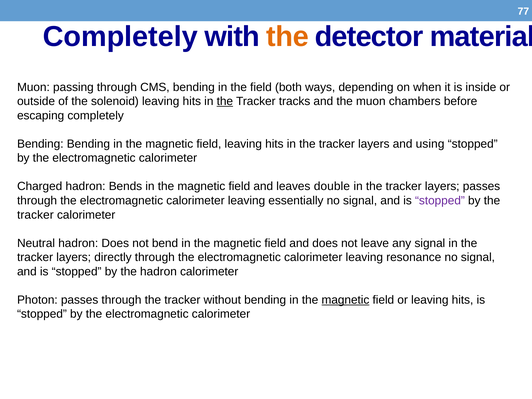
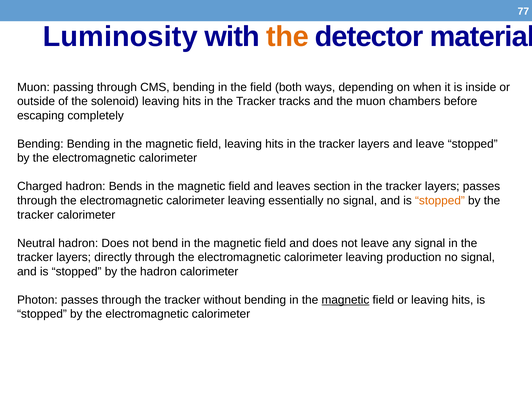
Completely: Completely -> Luminosity (120, 37)
the underline: present -> none (225, 101)
and using: using -> leave (430, 144)
double: double -> section (332, 186)
stopped colour: purple -> orange (440, 201)
resonance: resonance -> production (414, 257)
